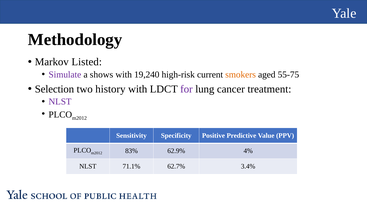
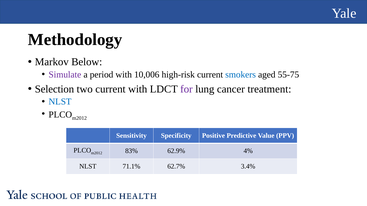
Listed: Listed -> Below (87, 62)
shows: shows -> period (102, 75)
19,240: 19,240 -> 10,006 (147, 75)
smokers colour: orange -> blue (241, 75)
two history: history -> current (110, 89)
NLST colour: purple -> blue (60, 102)
